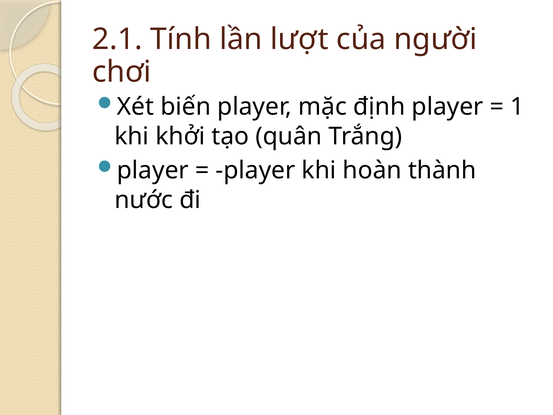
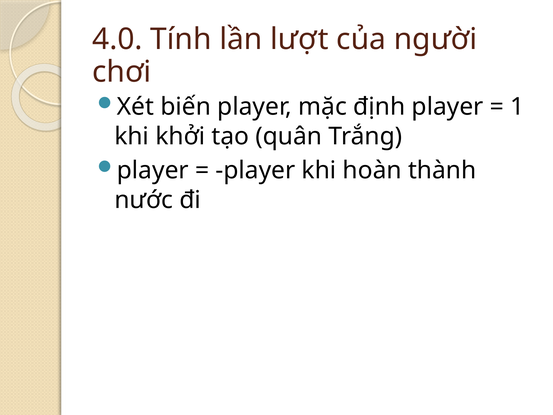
2.1: 2.1 -> 4.0 (117, 39)
